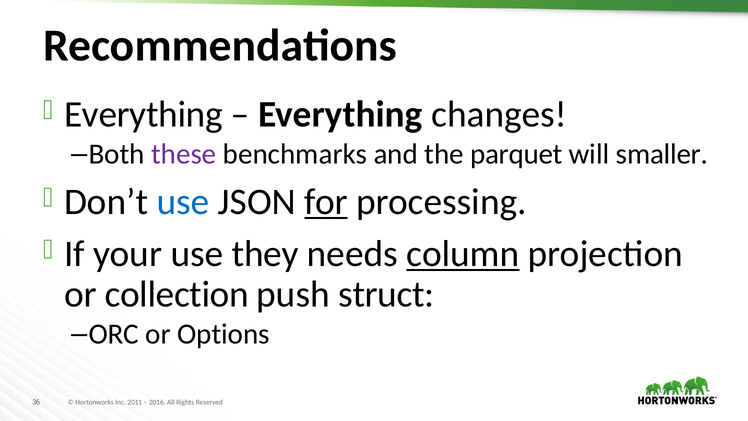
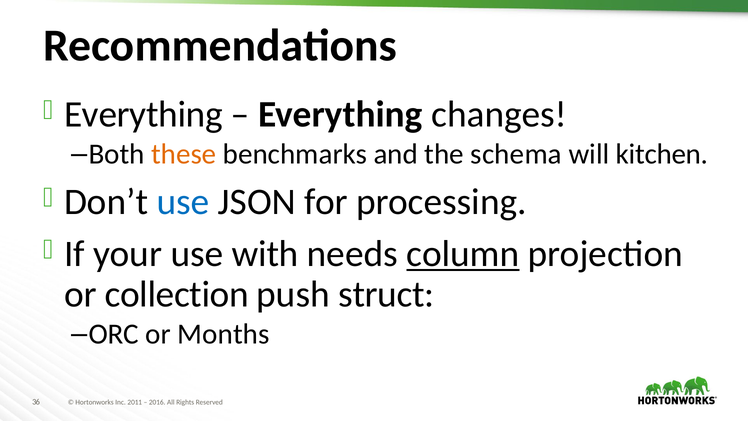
these colour: purple -> orange (184, 154)
parquet: parquet -> schema (516, 154)
smaller: smaller -> kitchen (662, 154)
for underline: present -> none (326, 202)
they: they -> with (265, 254)
Options: Options -> Months (223, 334)
